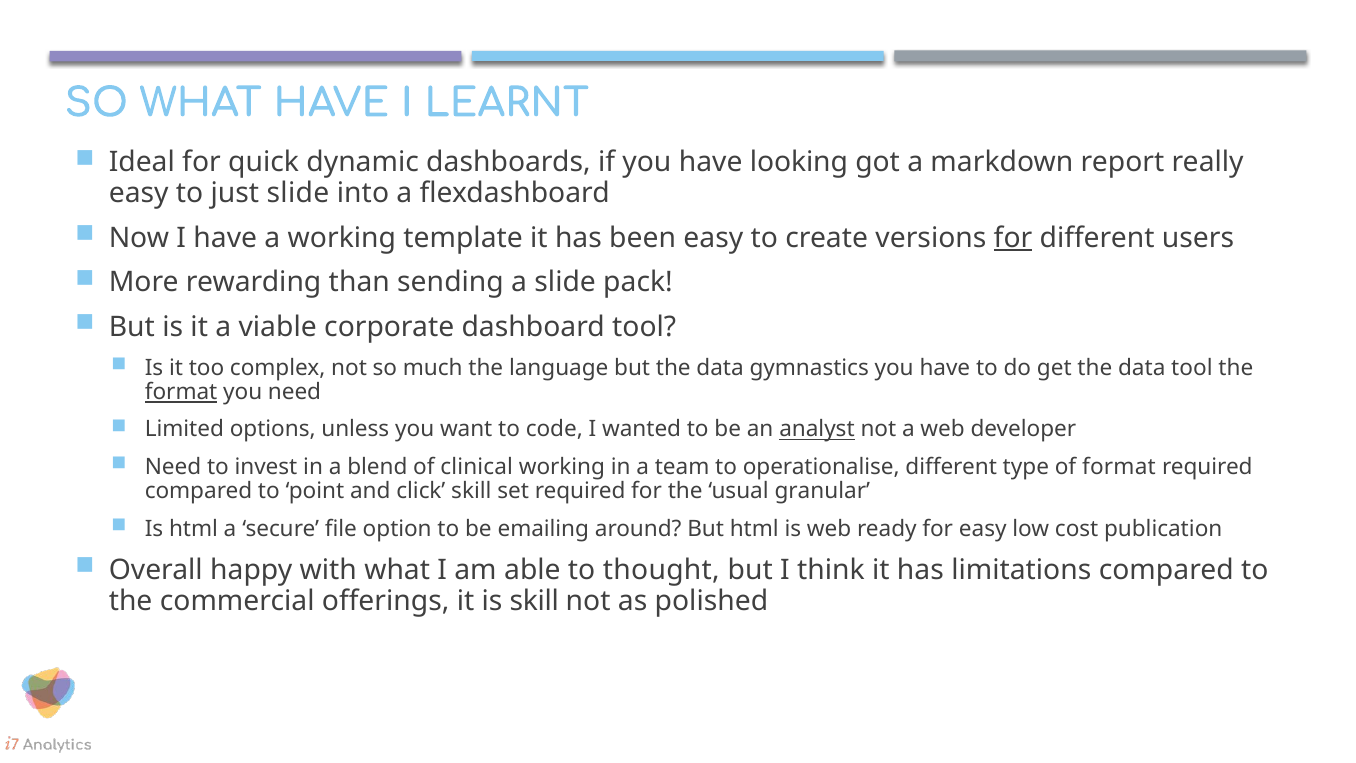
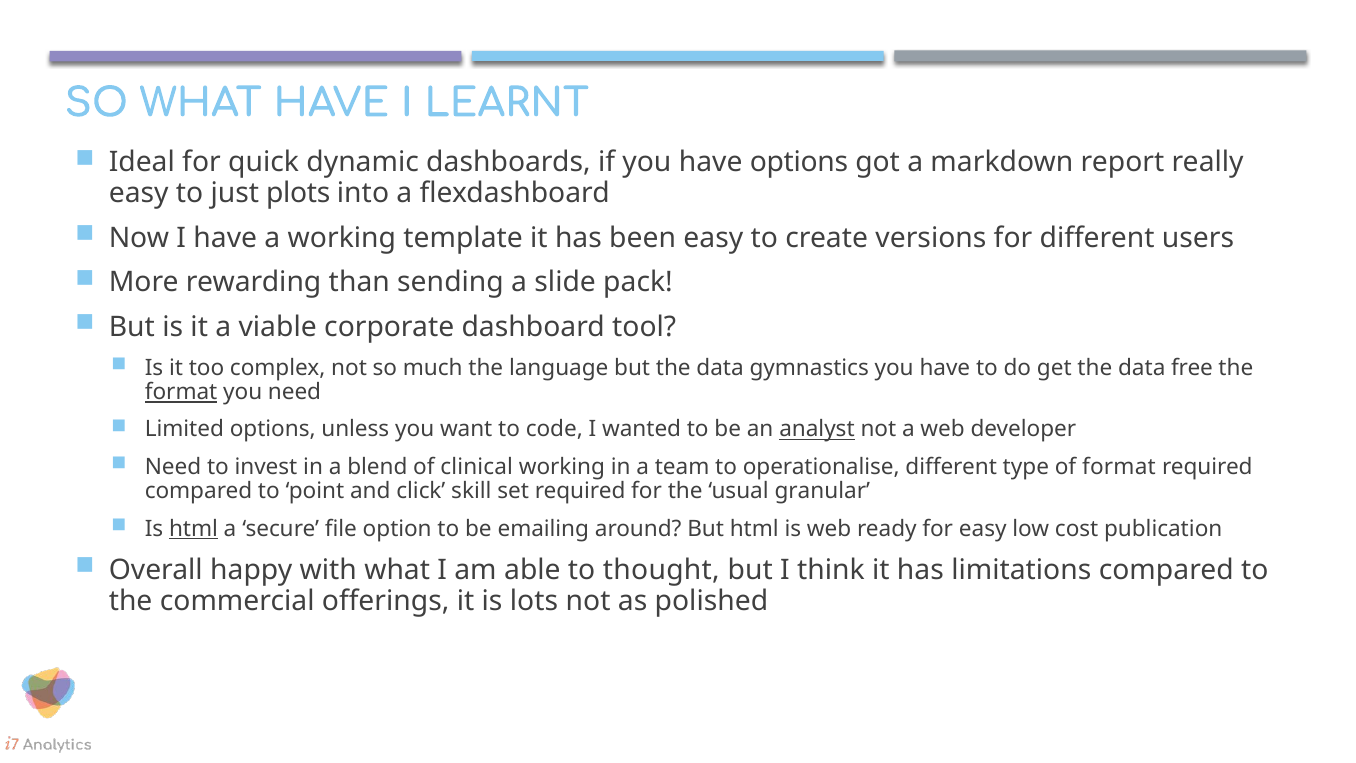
have looking: looking -> options (799, 163)
just slide: slide -> plots (298, 193)
for underline: present -> none (1013, 238)
data tool: tool -> free (1192, 368)
html underline: none -> present (193, 528)
is skill: skill -> lots (534, 601)
